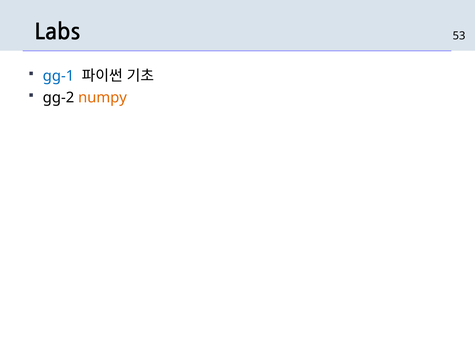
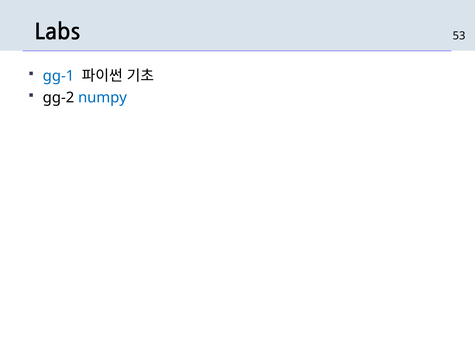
numpy colour: orange -> blue (102, 98)
